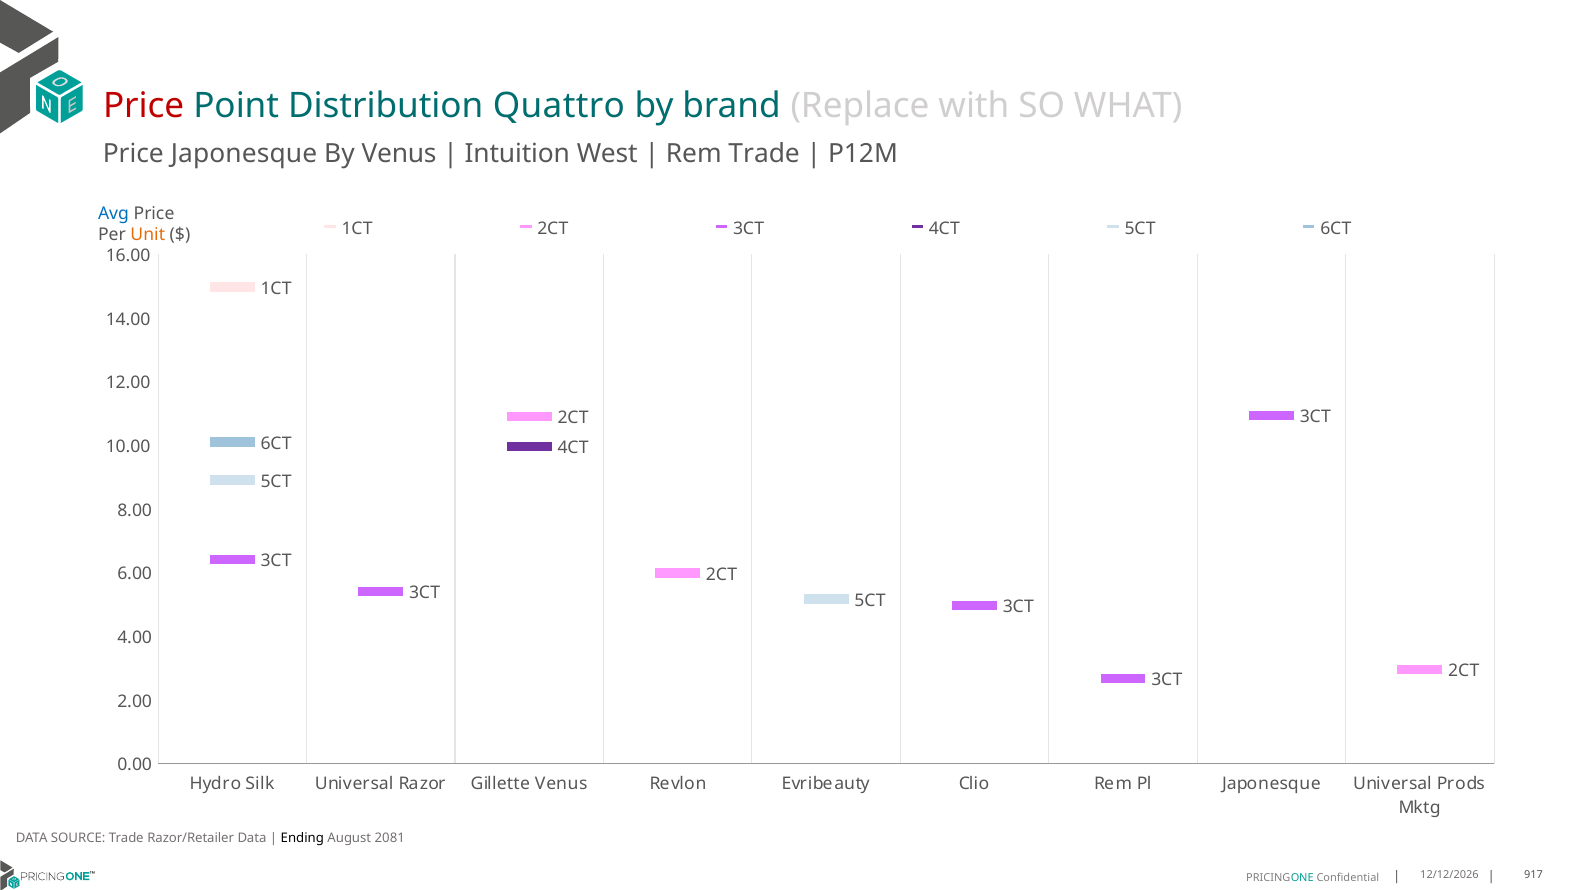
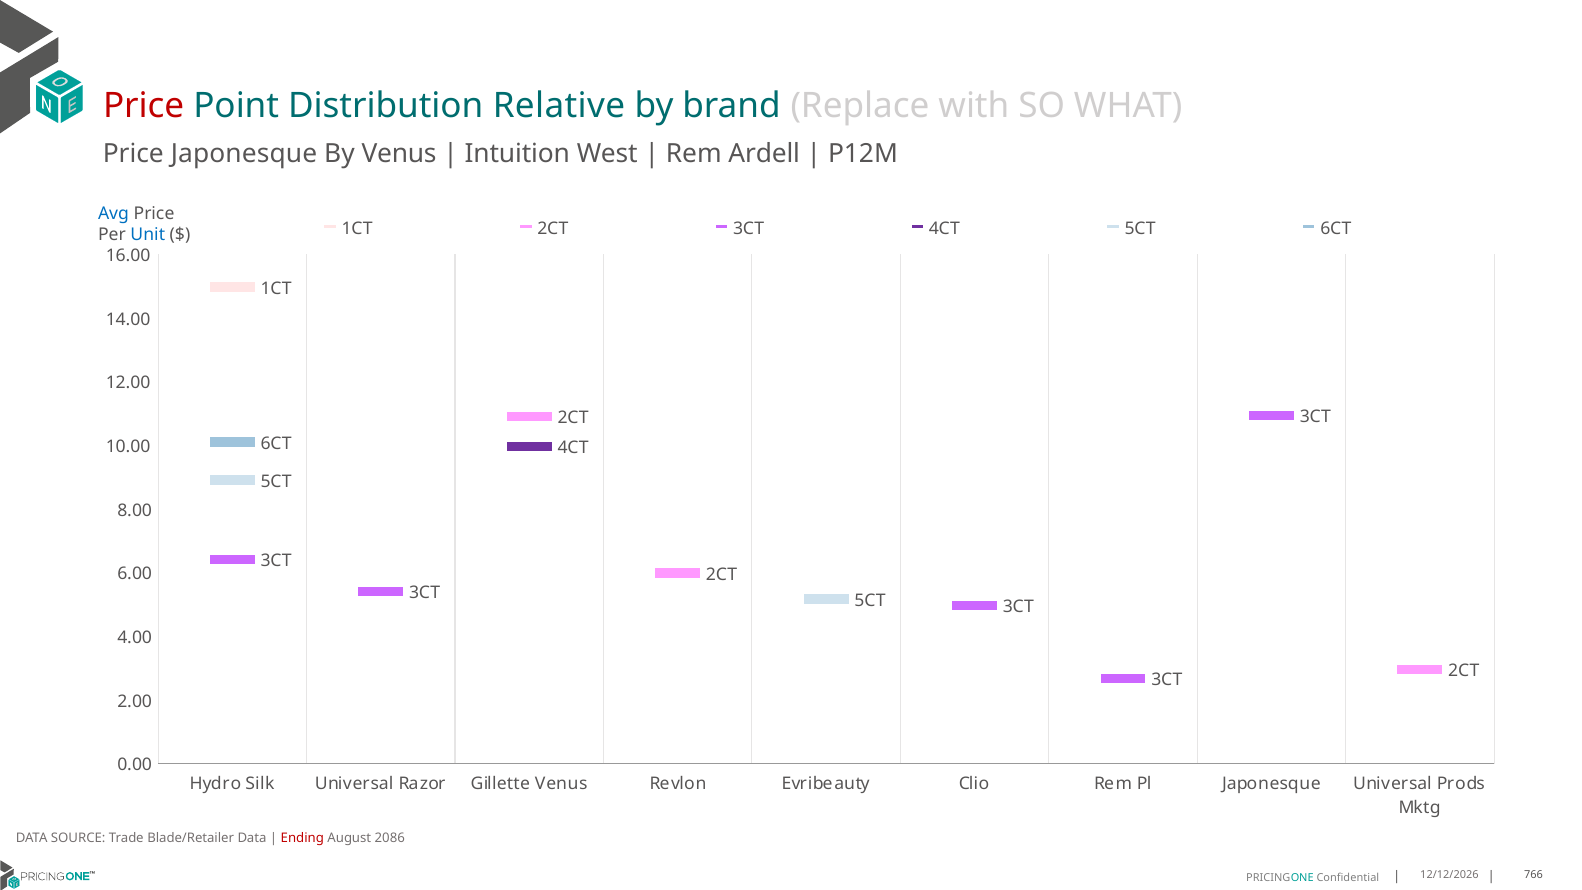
Quattro: Quattro -> Relative (559, 106)
Rem Trade: Trade -> Ardell (764, 154)
Unit colour: orange -> blue (148, 235)
Razor/Retailer: Razor/Retailer -> Blade/Retailer (191, 838)
Ending colour: black -> red (302, 838)
2081: 2081 -> 2086 (390, 838)
917: 917 -> 766 (1534, 875)
